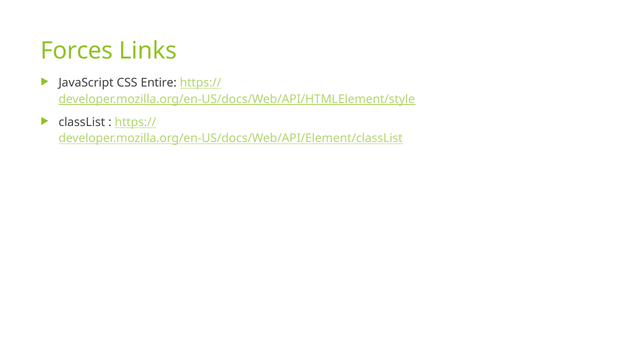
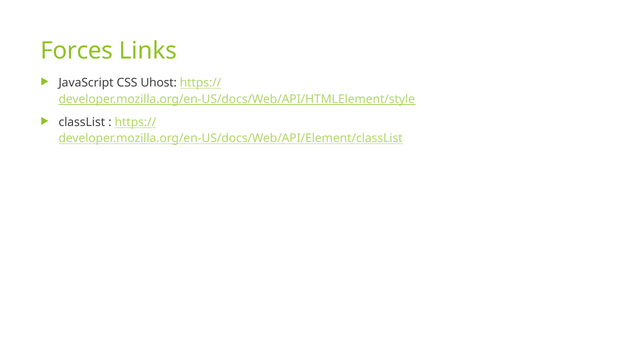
Entire: Entire -> Uhost (159, 83)
